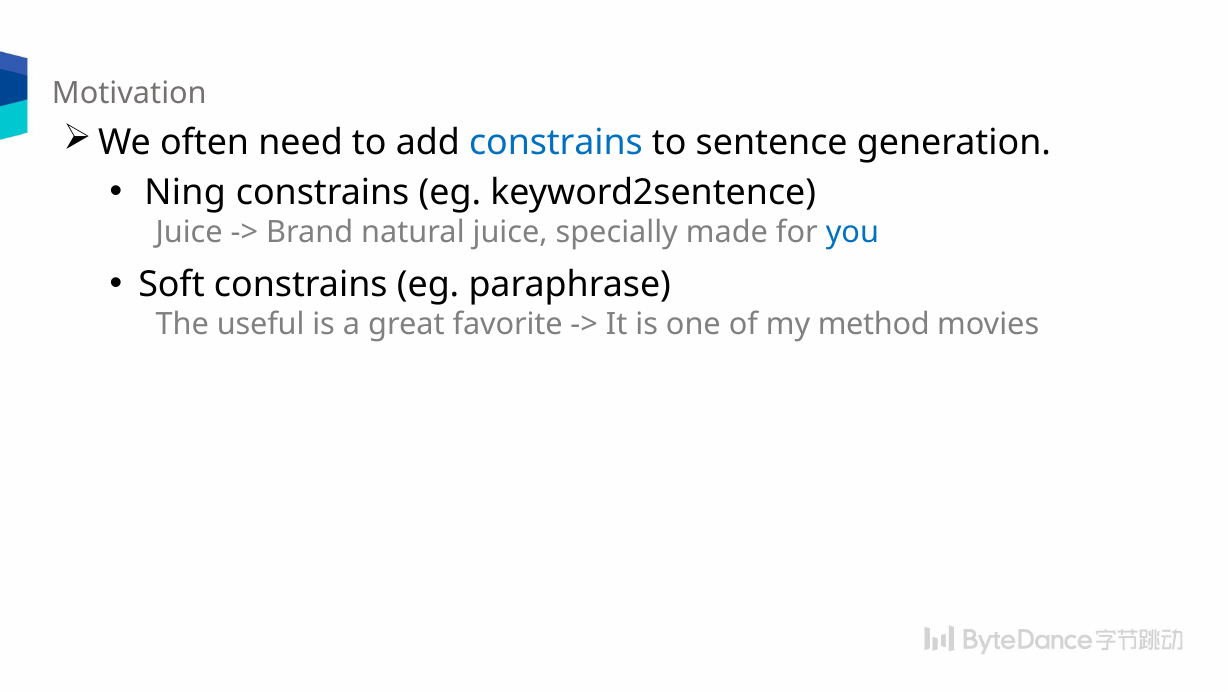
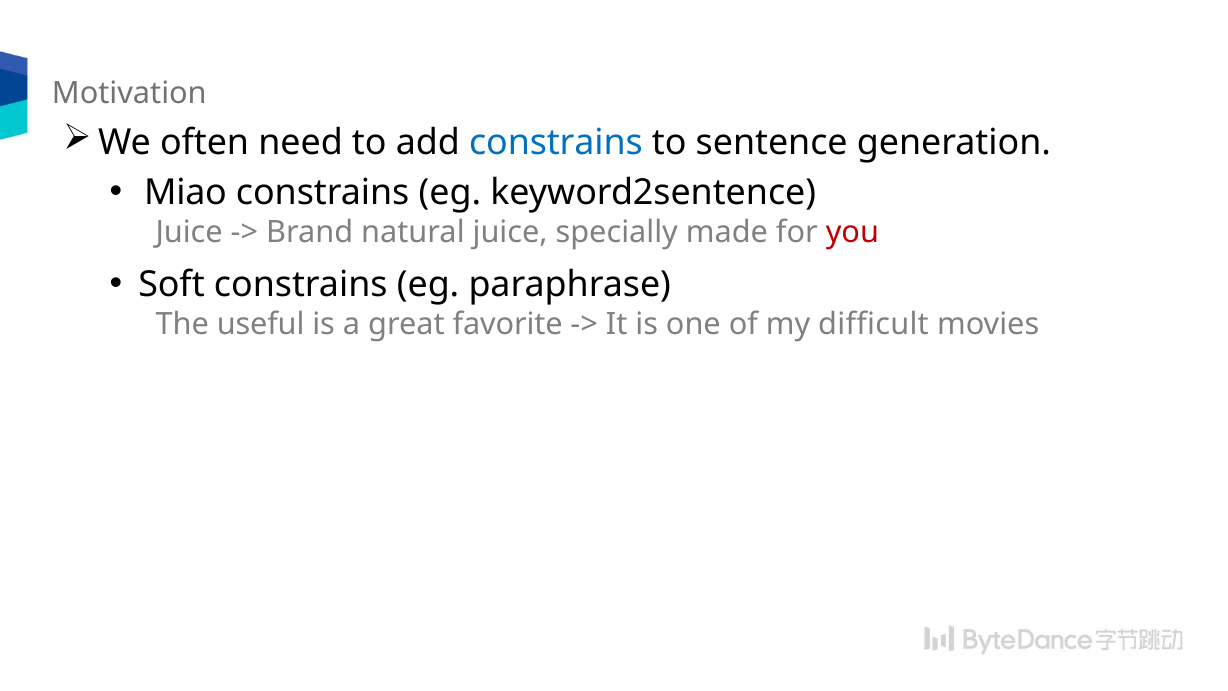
Ning: Ning -> Miao (185, 192)
you colour: blue -> red (852, 232)
method: method -> difficult (874, 324)
